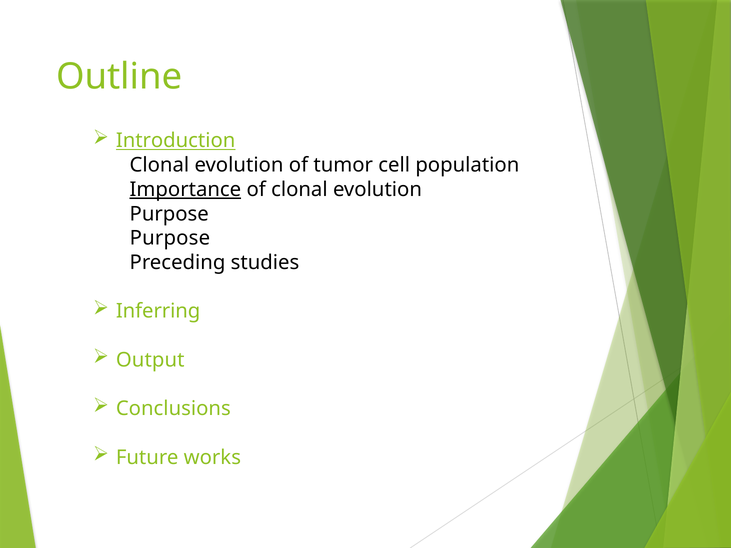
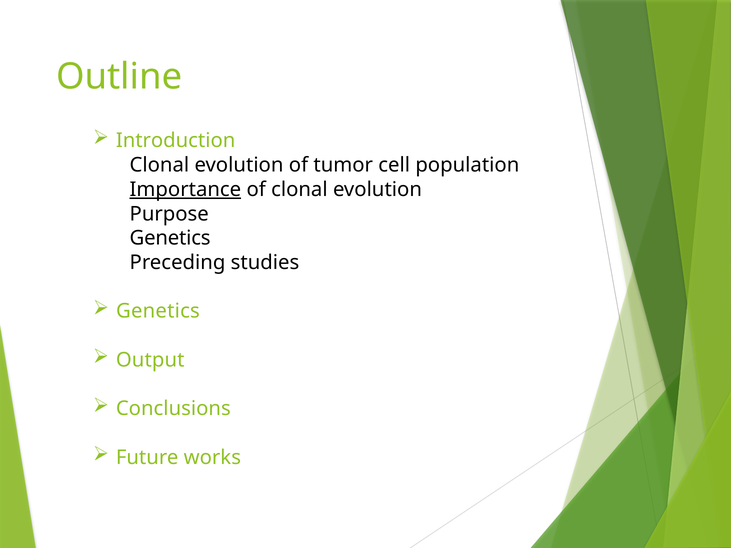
Introduction underline: present -> none (176, 141)
Purpose: Purpose -> Genetics (170, 238)
Inferring: Inferring -> Genetics (158, 311)
